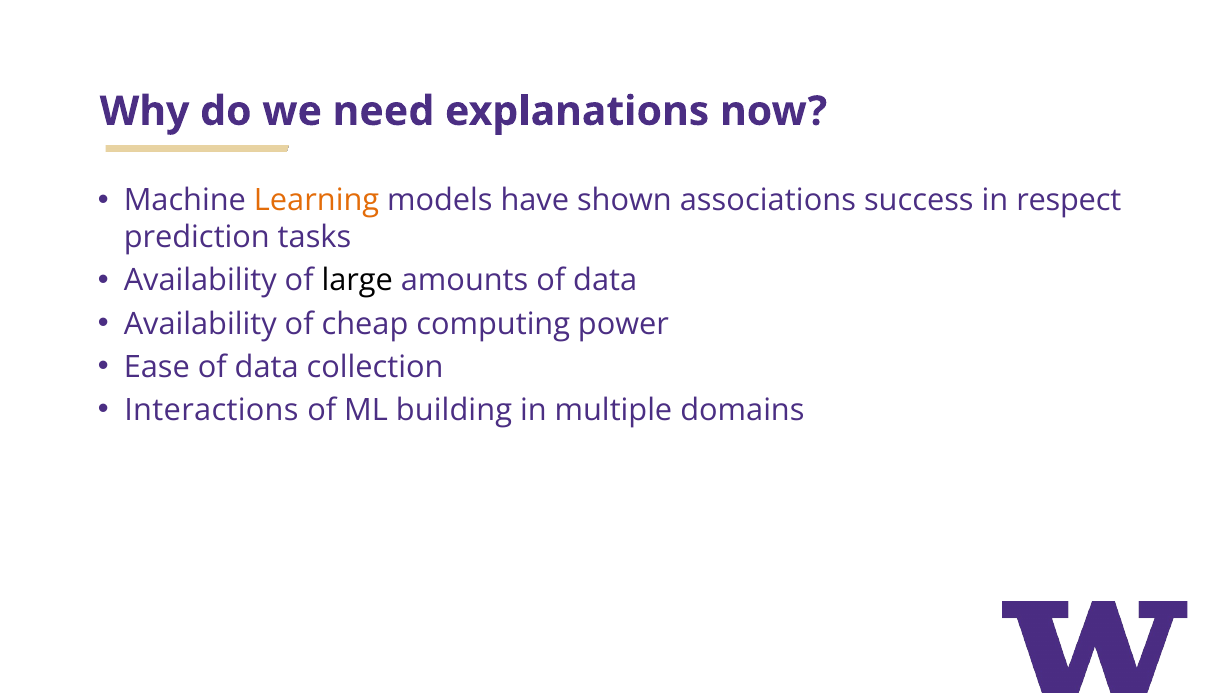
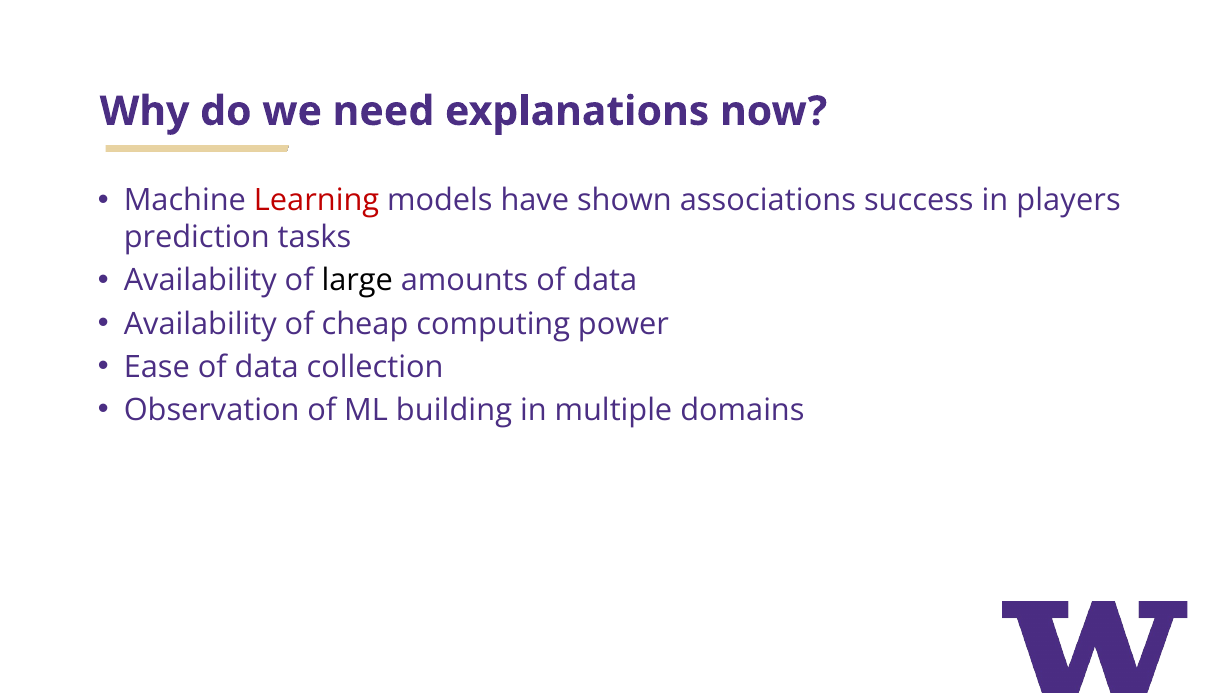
Learning colour: orange -> red (316, 201)
respect: respect -> players (1069, 201)
Interactions: Interactions -> Observation (212, 410)
